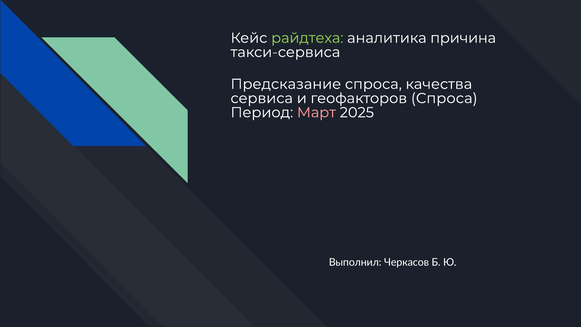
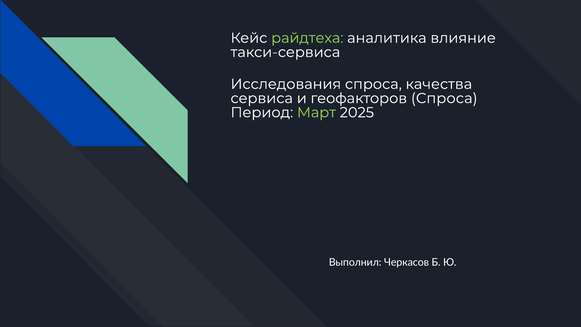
причина: причина -> влияние (463, 38)
Предсказание: Предсказание -> Исследования (286, 84)
Март colour: pink -> light green (316, 112)
